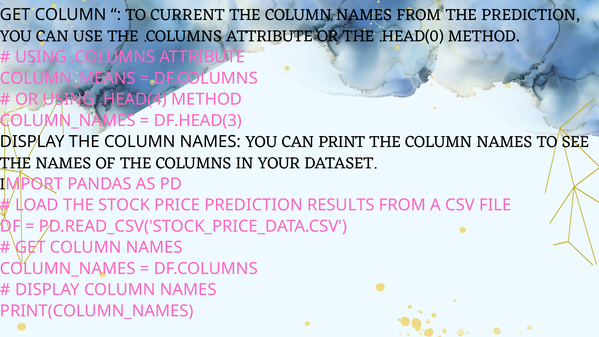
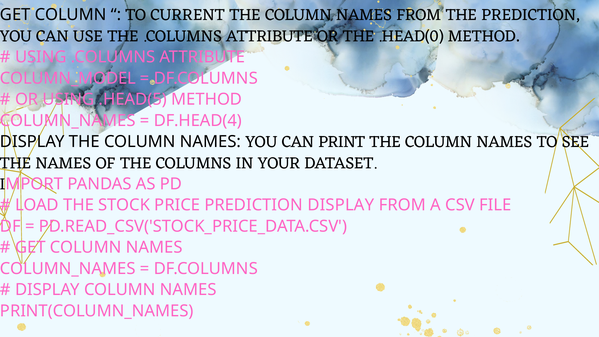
COLUMN_MEANS: COLUMN_MEANS -> COLUMN_MODEL (68, 78)
.HEAD(4: .HEAD(4 -> .HEAD(5 (133, 99)
DF.HEAD(3: DF.HEAD(3 -> DF.HEAD(4 (198, 121)
PREDICTION RESULTS: RESULTS -> DISPLAY (341, 205)
